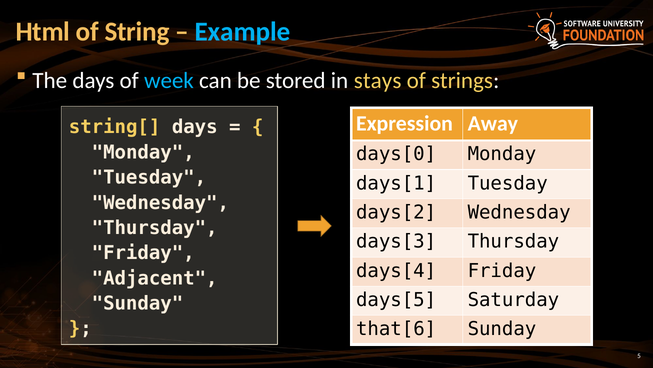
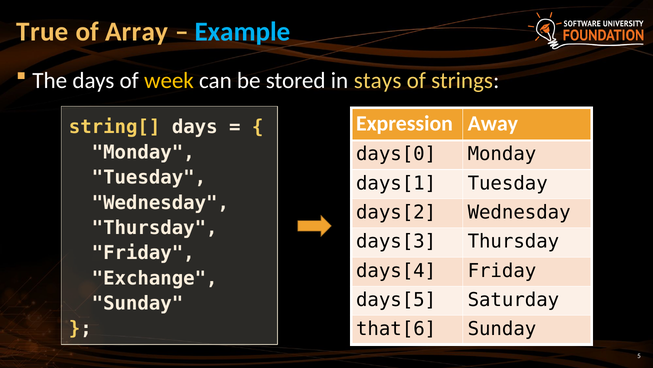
Html: Html -> True (43, 32)
String: String -> Array (137, 32)
week colour: light blue -> yellow (169, 80)
Adjacent: Adjacent -> Exchange (155, 278)
